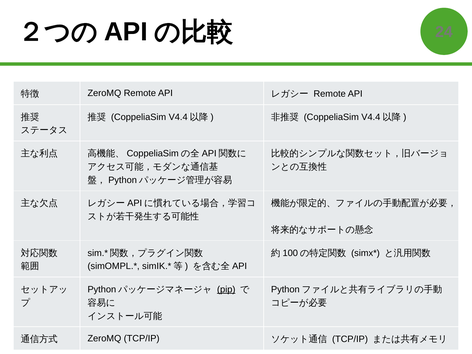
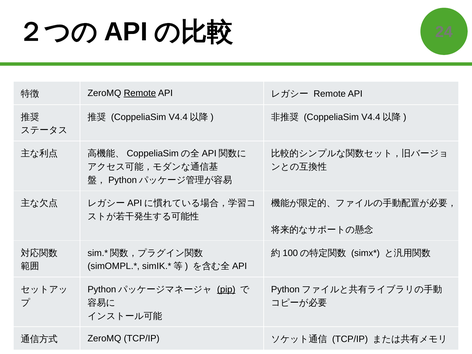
Remote underline: none -> present (140, 93)
